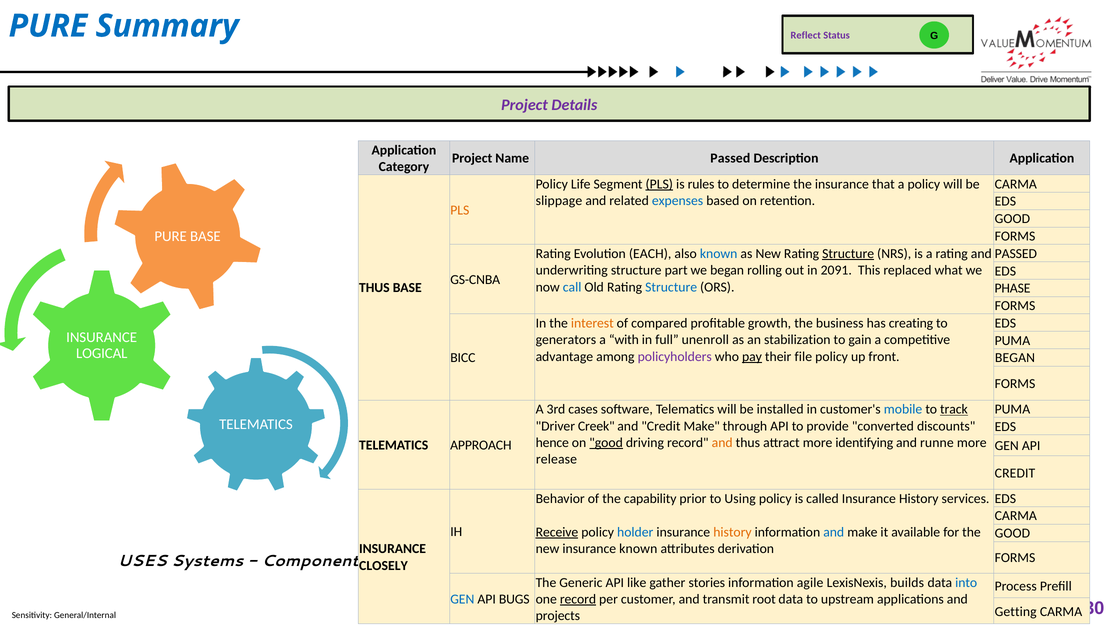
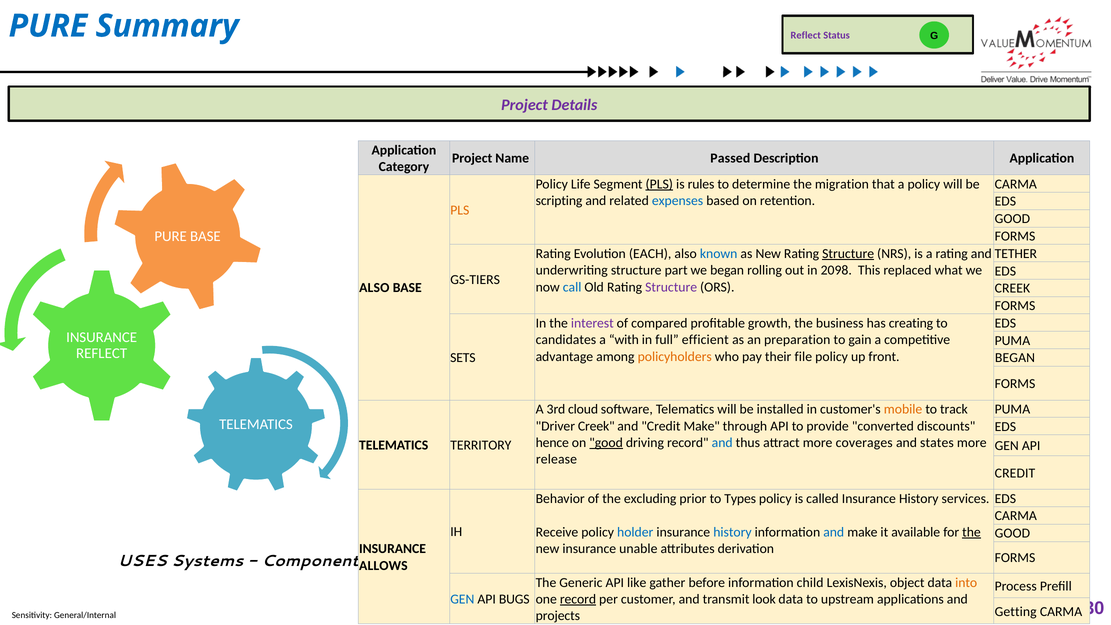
the insurance: insurance -> migration (842, 184)
slippage: slippage -> scripting (559, 201)
PASSED: PASSED -> TETHER (1016, 254)
2091: 2091 -> 2098 (836, 271)
GS-CNBA: GS-CNBA -> GS-TIERS (475, 280)
Structure colour: blue -> purple (671, 287)
THUS: THUS -> ALSO (374, 288)
PHASE: PHASE -> CREEK (1012, 289)
interest colour: orange -> purple (592, 323)
generators: generators -> candidates (566, 340)
unenroll: unenroll -> efficient (705, 340)
stabilization: stabilization -> preparation (797, 340)
LOGICAL: LOGICAL -> REFLECT (102, 354)
policyholders colour: purple -> orange (675, 357)
pay underline: present -> none (752, 357)
BICC: BICC -> SETS (463, 358)
cases: cases -> cloud (583, 410)
mobile colour: blue -> orange (903, 410)
track underline: present -> none (954, 410)
and colour: orange -> blue (722, 443)
identifying: identifying -> coverages (864, 443)
runne: runne -> states (937, 443)
APPROACH: APPROACH -> TERRITORY (481, 446)
capability: capability -> excluding (650, 499)
Using: Using -> Types (740, 499)
Receive underline: present -> none (557, 532)
history colour: orange -> blue (732, 532)
the underline: none -> present (971, 532)
insurance known: known -> unable (638, 549)
CLOSELY: CLOSELY -> ALLOWS (383, 566)
stories: stories -> before (707, 583)
agile: agile -> child (810, 583)
builds: builds -> object (907, 583)
into colour: blue -> orange (966, 583)
root: root -> look (764, 600)
